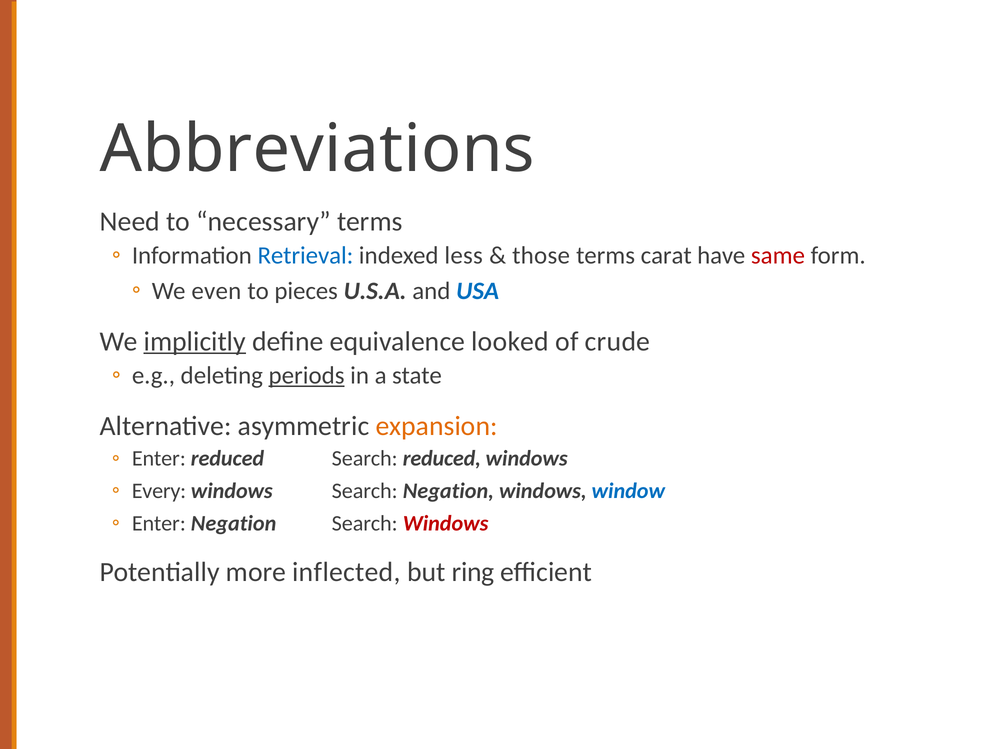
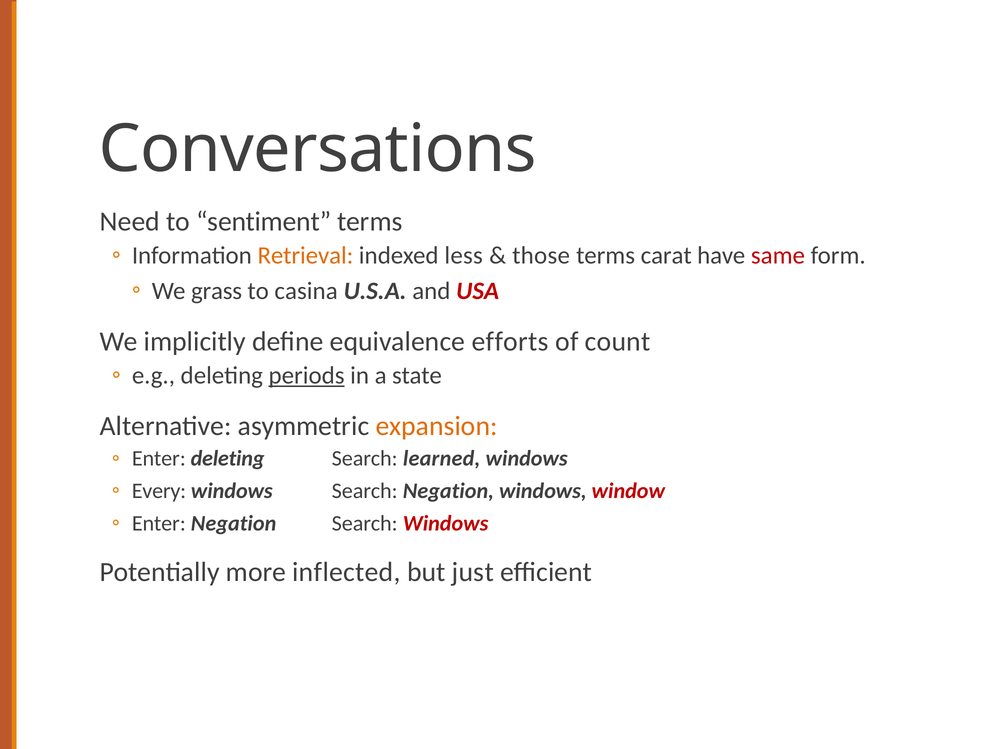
Abbreviations: Abbreviations -> Conversations (318, 149)
necessary: necessary -> sentiment (264, 221)
Retrieval colour: blue -> orange (305, 256)
even: even -> grass (217, 291)
pieces: pieces -> casina (306, 291)
USA colour: blue -> red (478, 291)
implicitly underline: present -> none (195, 342)
looked: looked -> efforts (510, 342)
crude: crude -> count (618, 342)
Enter reduced: reduced -> deleting (228, 459)
Search reduced: reduced -> learned (442, 459)
window colour: blue -> red (628, 491)
ring: ring -> just (473, 572)
